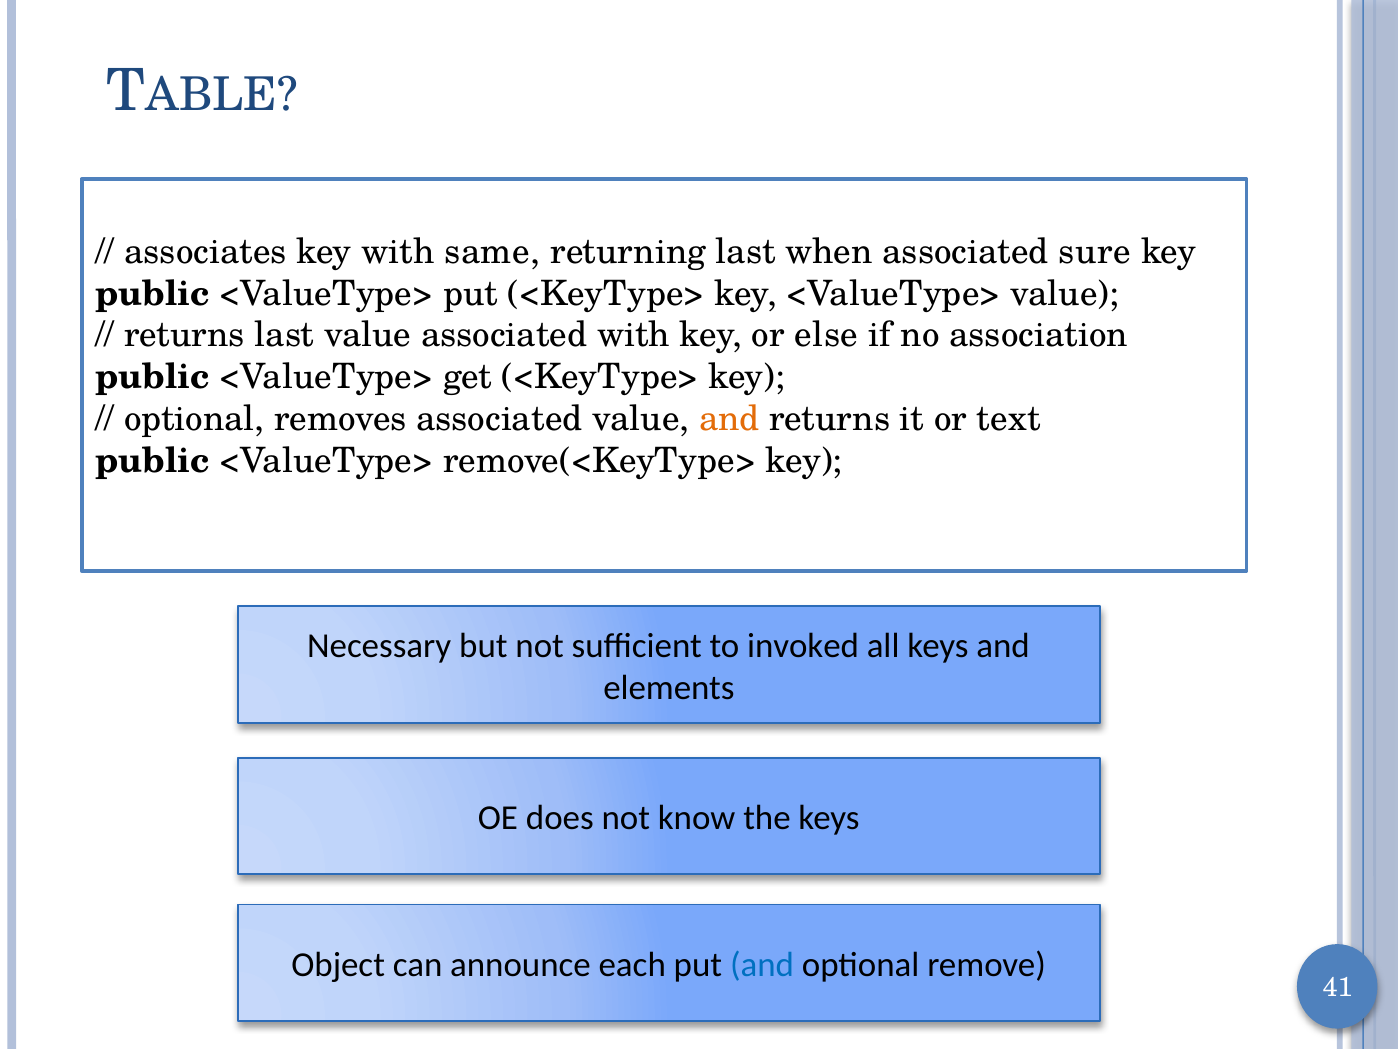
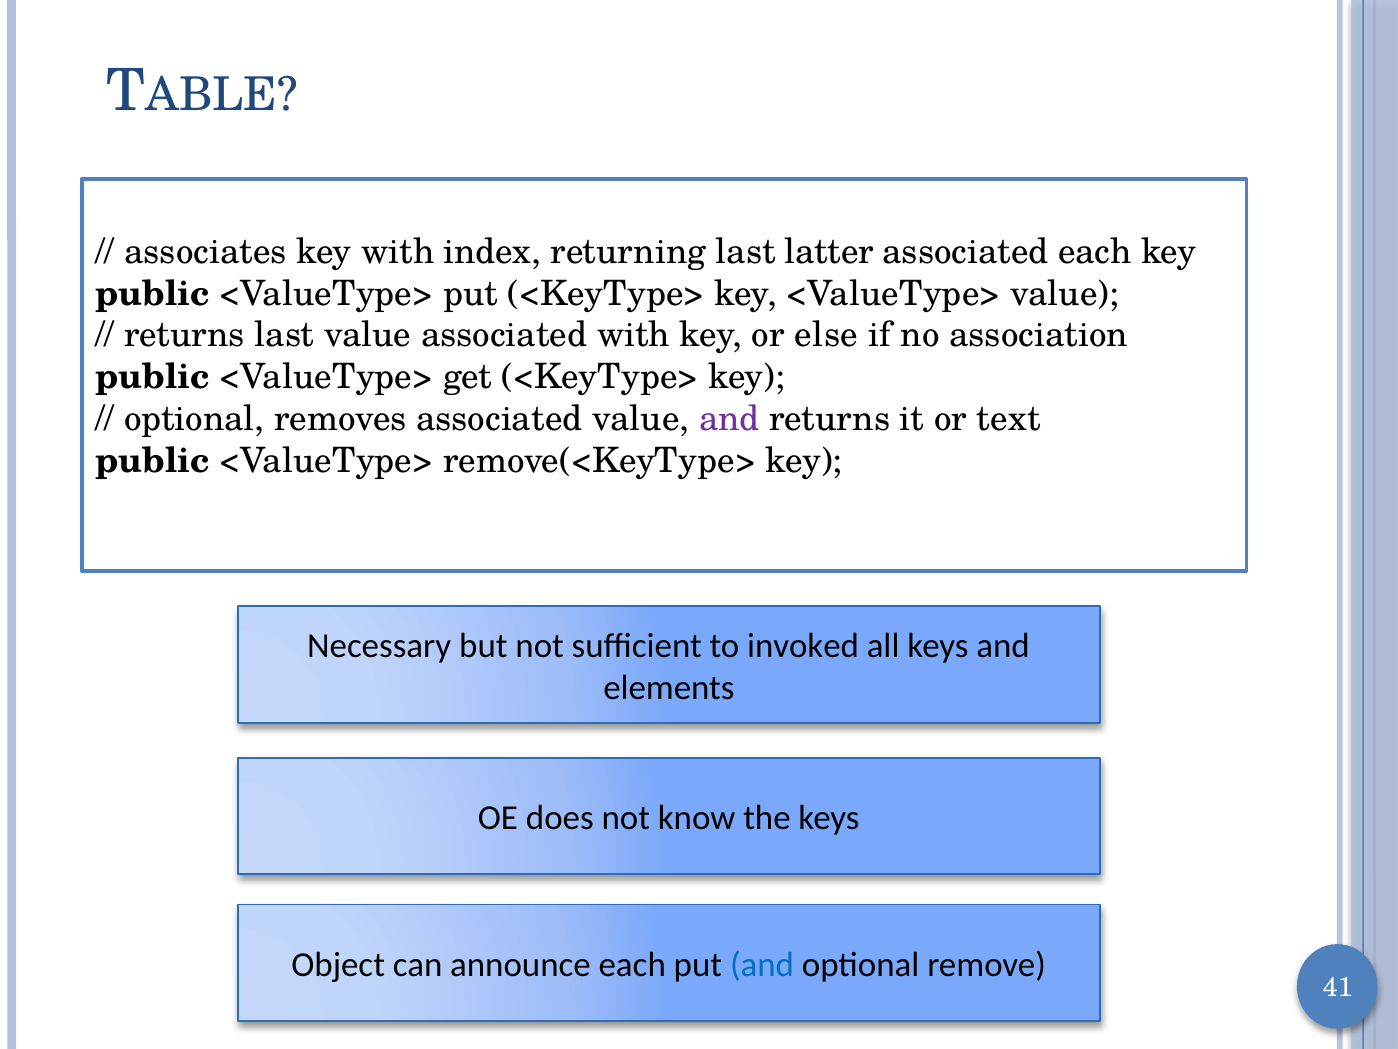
same: same -> index (493, 251)
when: when -> latter (829, 251)
associated sure: sure -> each (1095, 251)
and colour: orange -> purple (729, 419)
